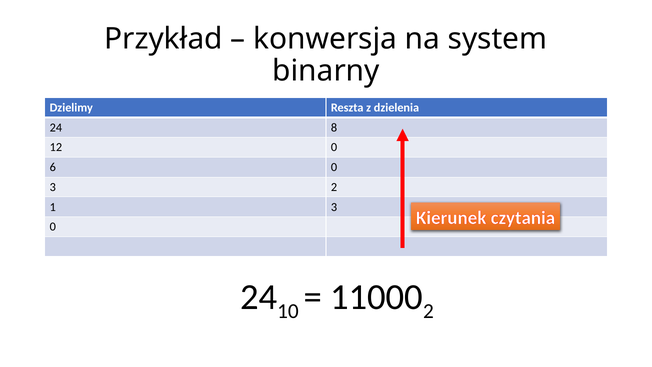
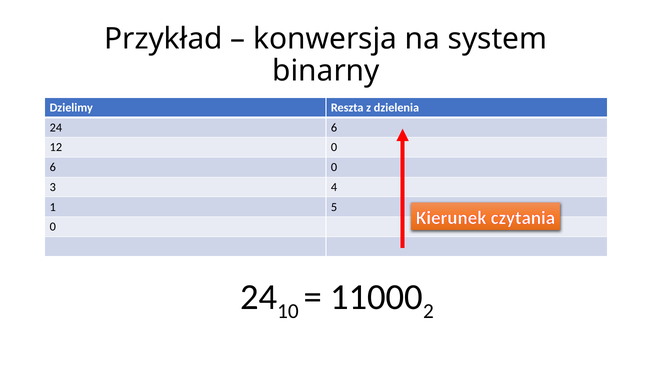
24 8: 8 -> 6 (334, 128)
3 2: 2 -> 4 (334, 187)
1 3: 3 -> 5 (334, 207)
